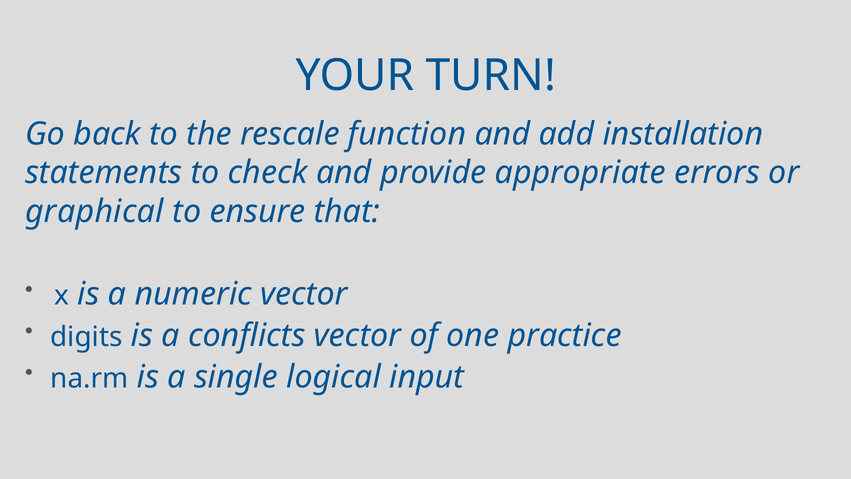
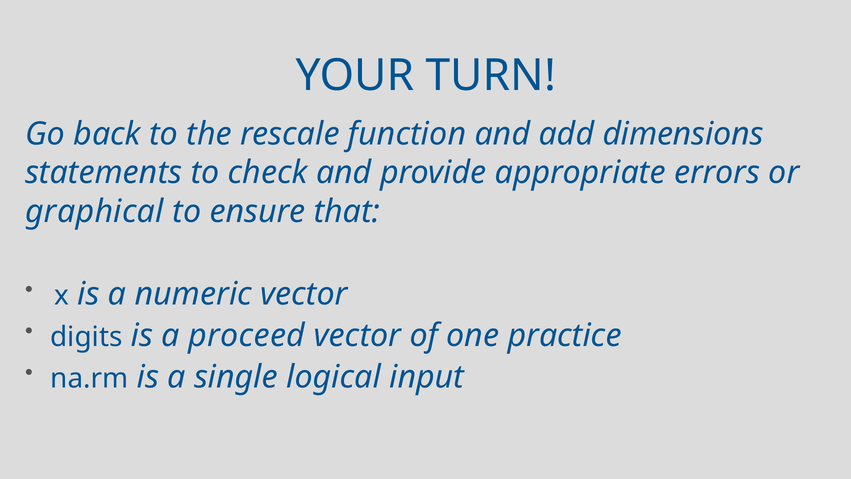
installation: installation -> dimensions (683, 134)
conflicts: conflicts -> proceed (247, 335)
